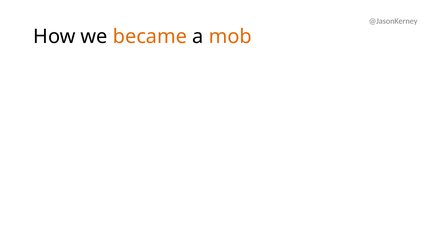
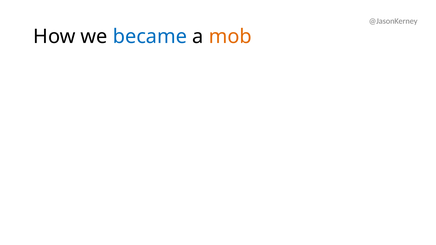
became colour: orange -> blue (150, 37)
